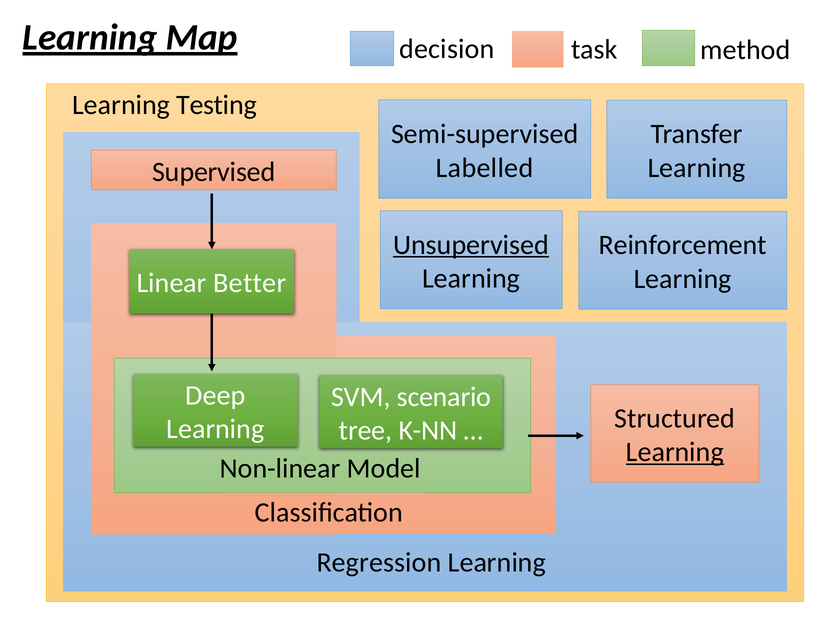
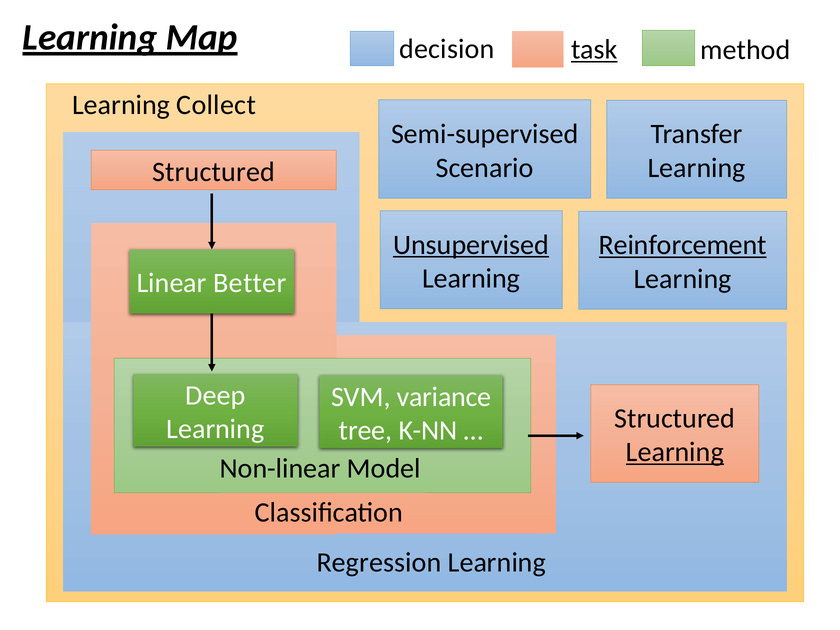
task underline: none -> present (594, 50)
Testing: Testing -> Collect (216, 105)
Labelled: Labelled -> Scenario (485, 168)
Supervised: Supervised -> Structured (214, 172)
Reinforcement underline: none -> present (683, 245)
scenario: scenario -> variance (444, 397)
